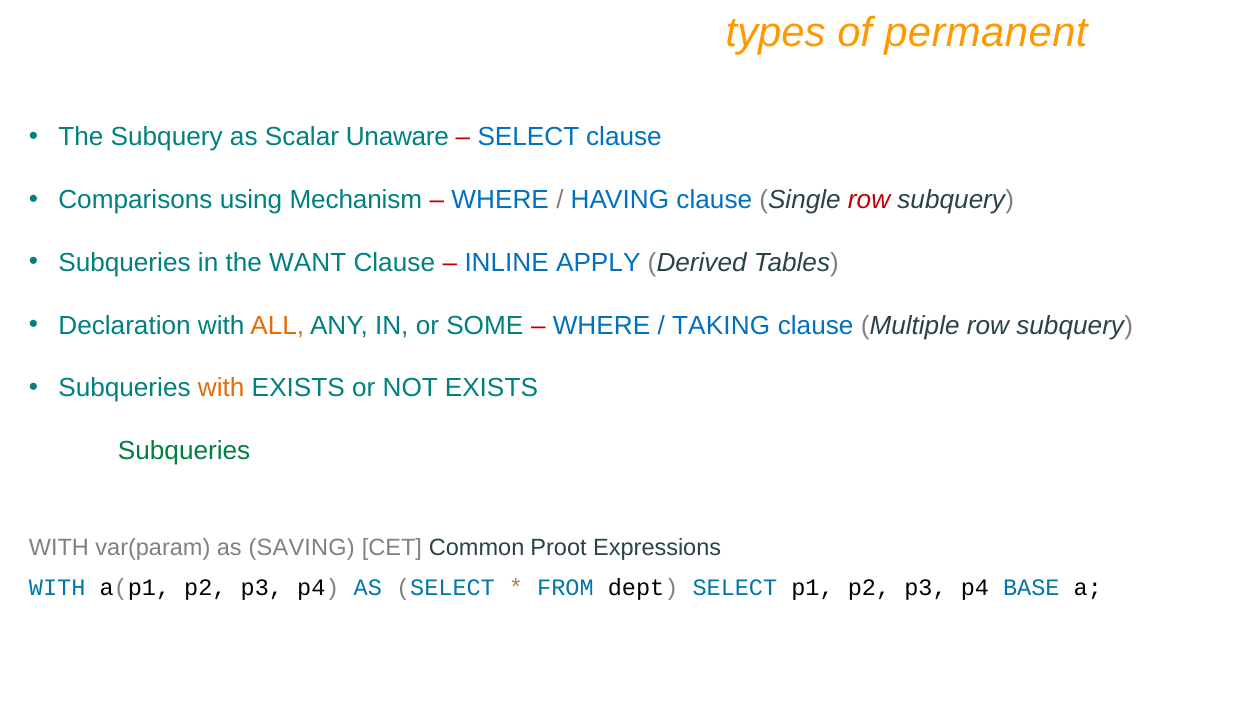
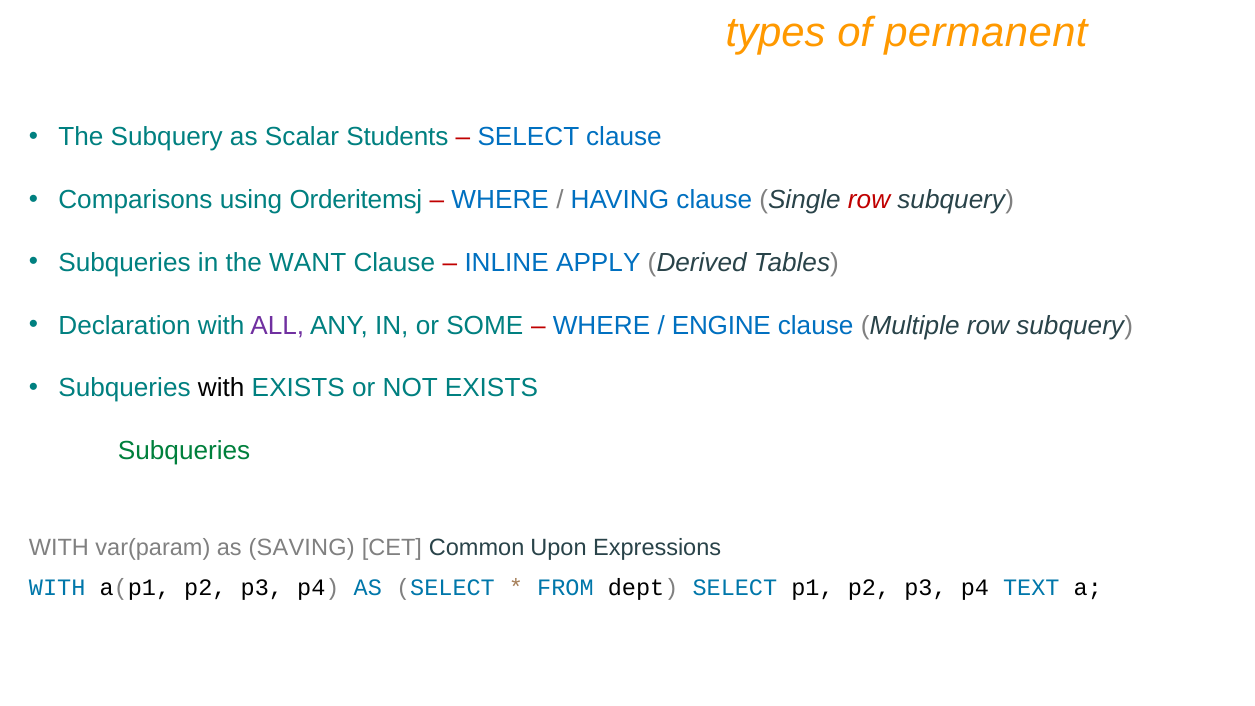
Unaware: Unaware -> Students (397, 137)
Mechanism: Mechanism -> Orderitemsj (356, 200)
ALL colour: orange -> purple (277, 325)
TAKING: TAKING -> ENGINE (721, 325)
with colour: orange -> black (221, 388)
Proot: Proot -> Upon (559, 547)
BASE: BASE -> TEXT (1031, 588)
